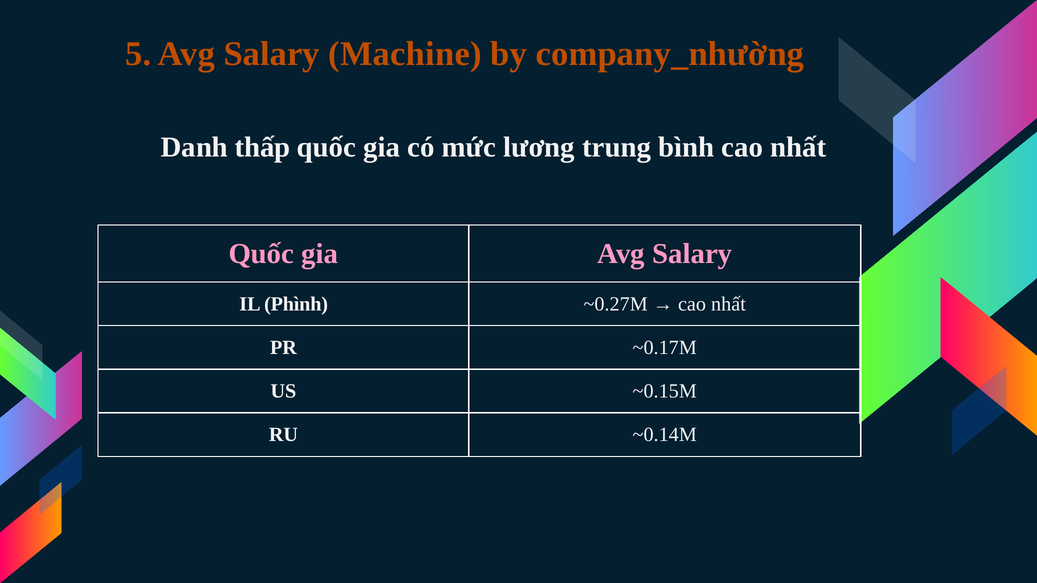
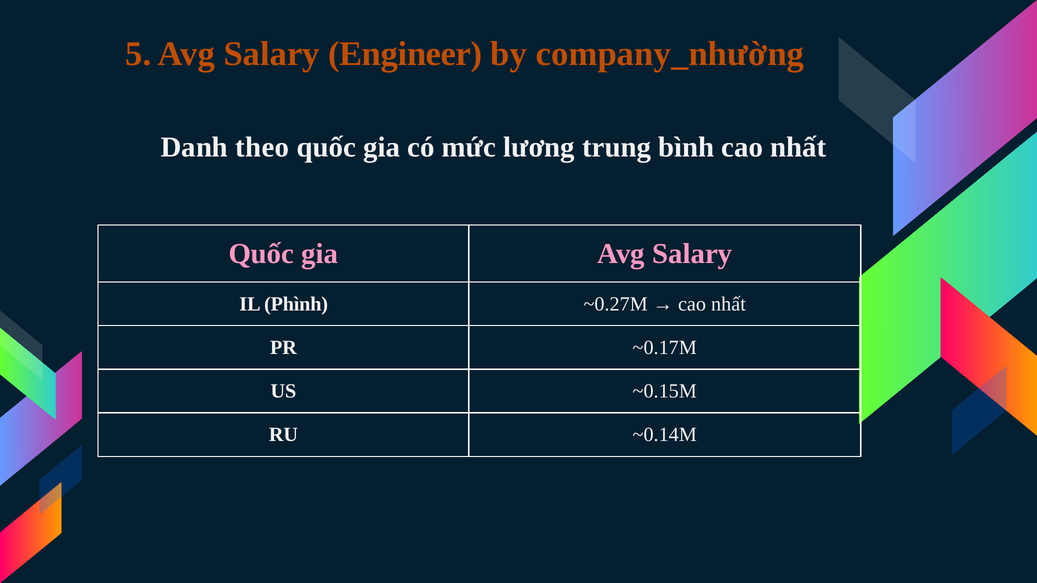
Machine: Machine -> Engineer (405, 54)
thấp: thấp -> theo (262, 147)
